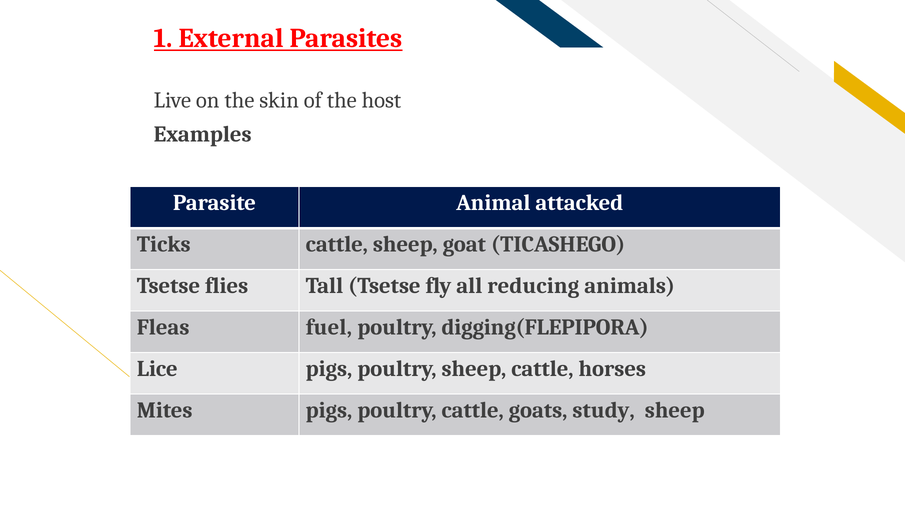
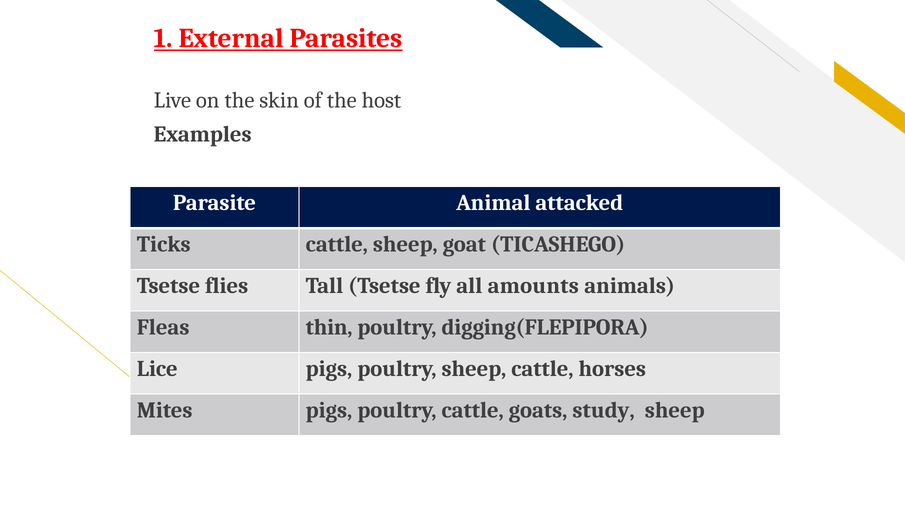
reducing: reducing -> amounts (533, 286)
fuel: fuel -> thin (329, 327)
